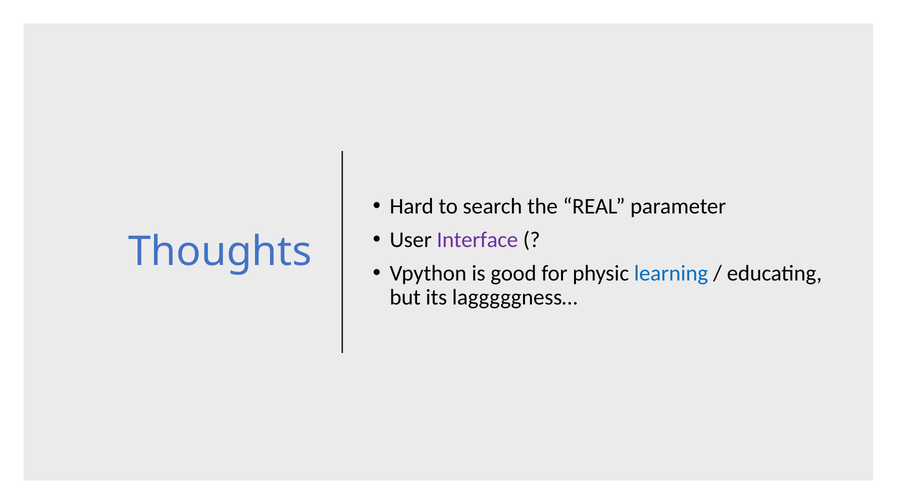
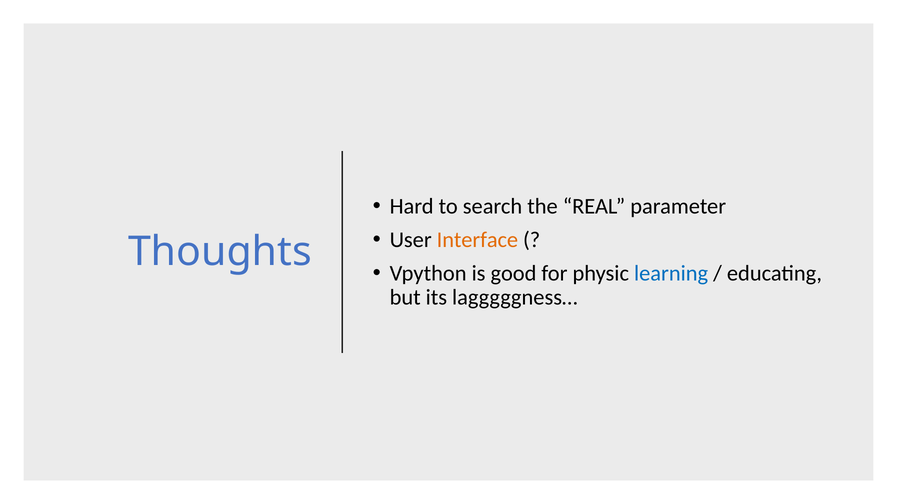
Interface colour: purple -> orange (477, 240)
